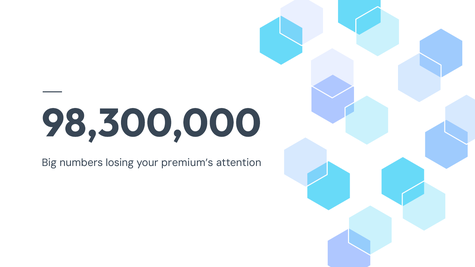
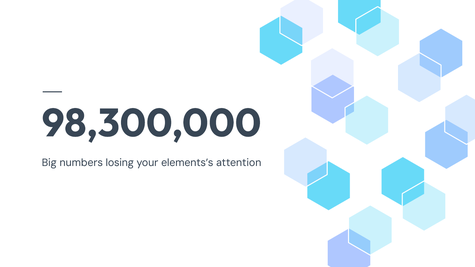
premium’s: premium’s -> elements’s (187, 163)
